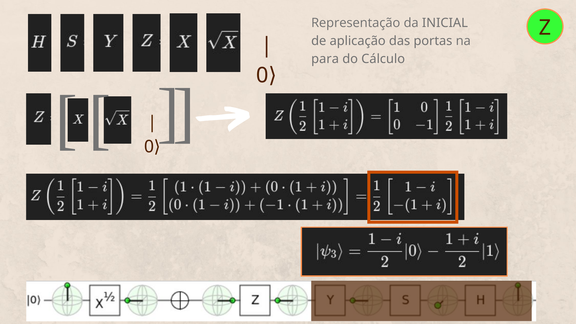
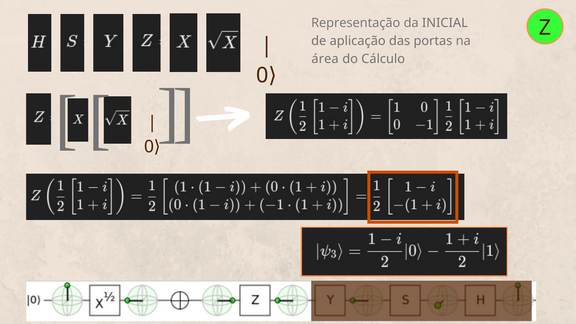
para: para -> área (325, 59)
